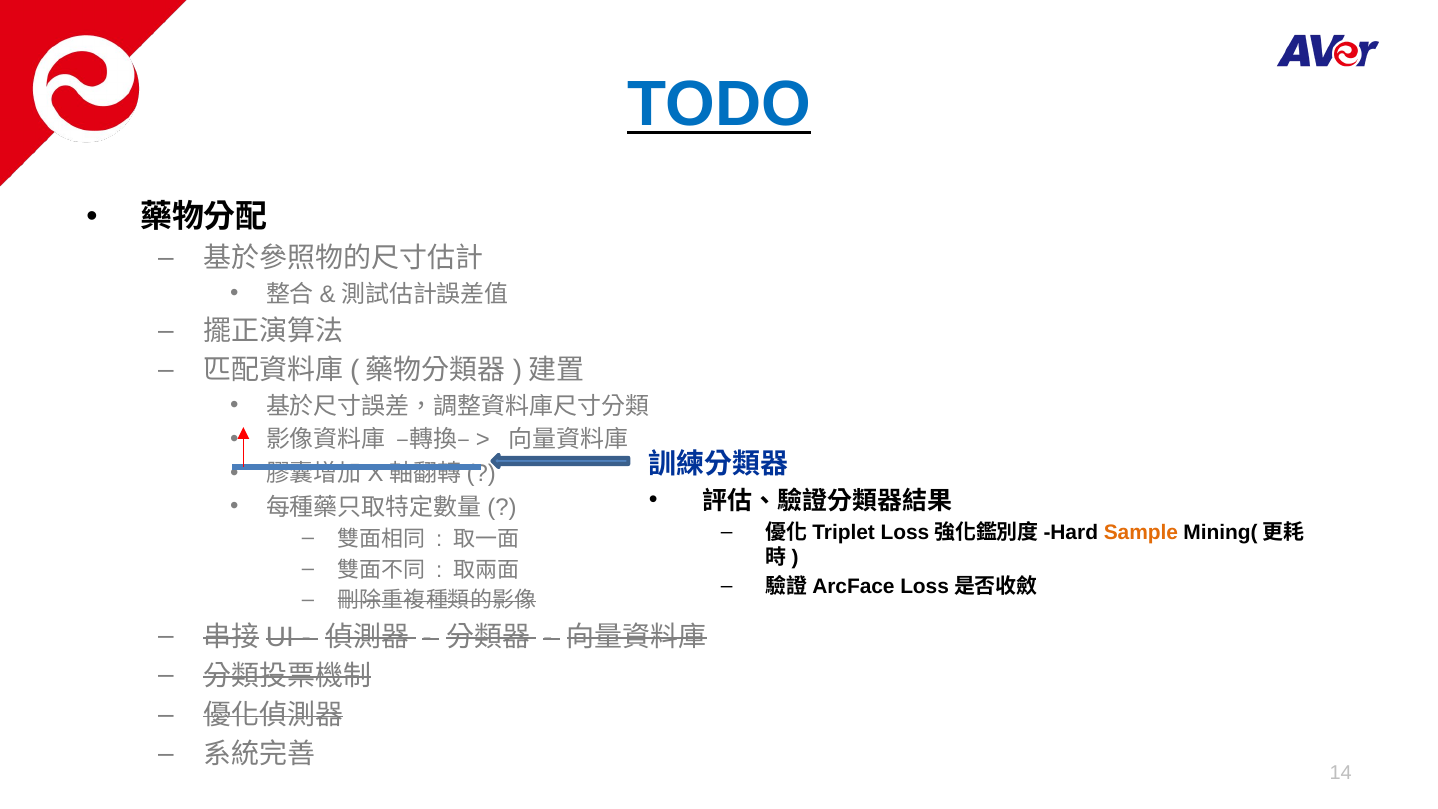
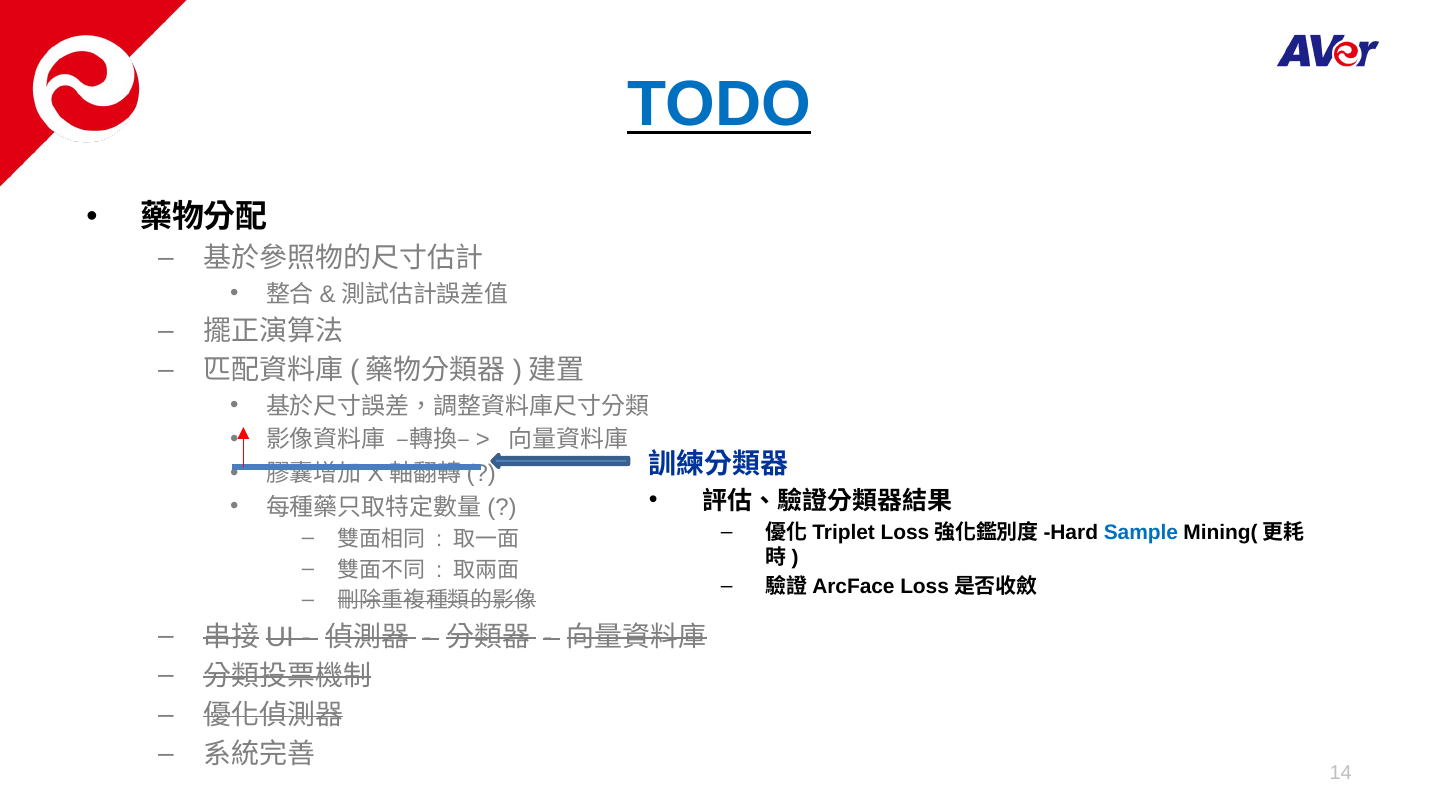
Sample colour: orange -> blue (1141, 532)
